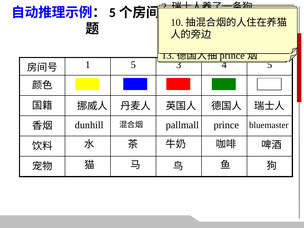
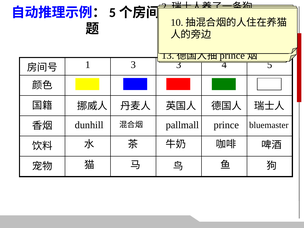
1 5: 5 -> 3 (133, 65)
